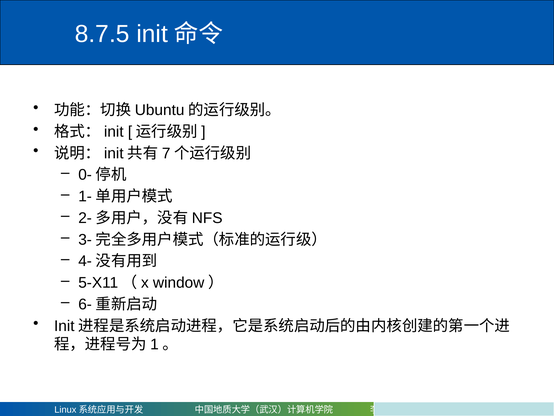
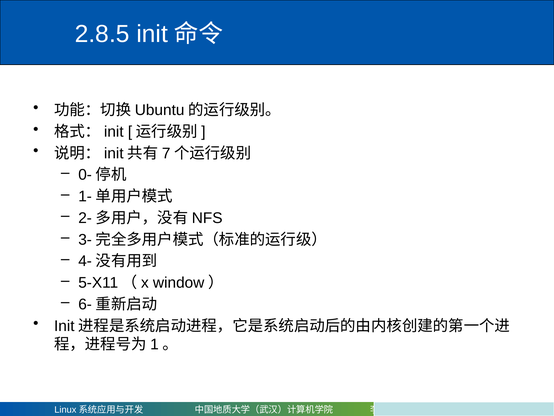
8.7.5: 8.7.5 -> 2.8.5 (102, 34)
